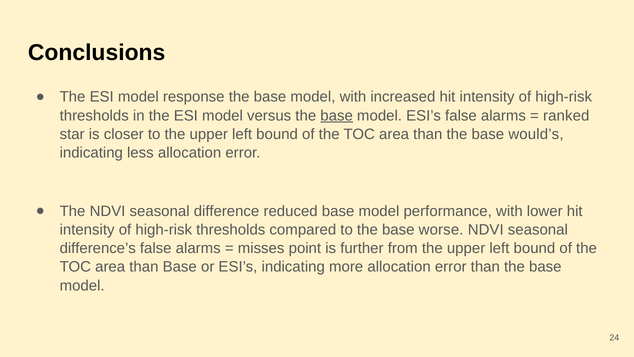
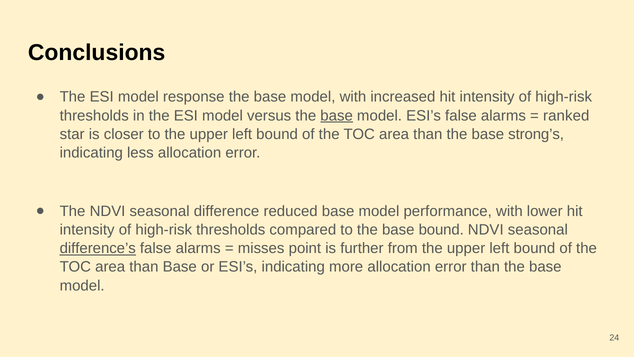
would’s: would’s -> strong’s (536, 134)
base worse: worse -> bound (441, 230)
difference’s underline: none -> present (98, 248)
